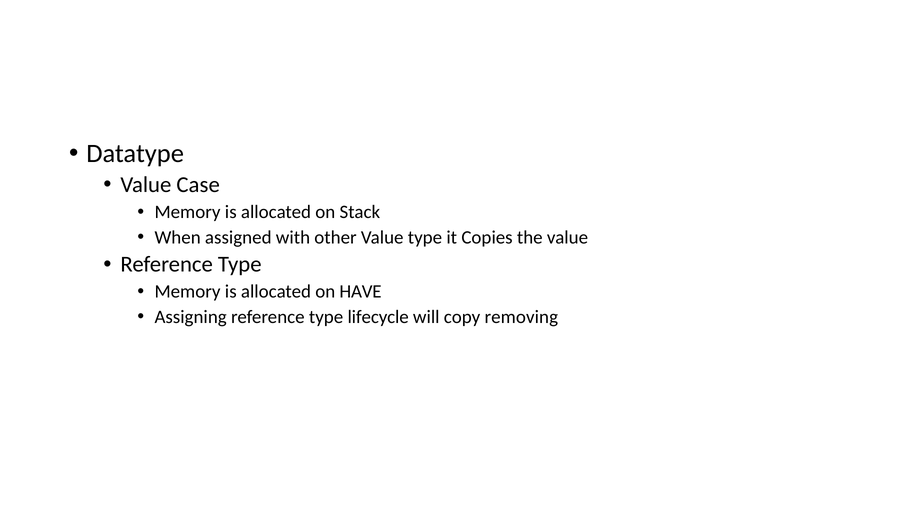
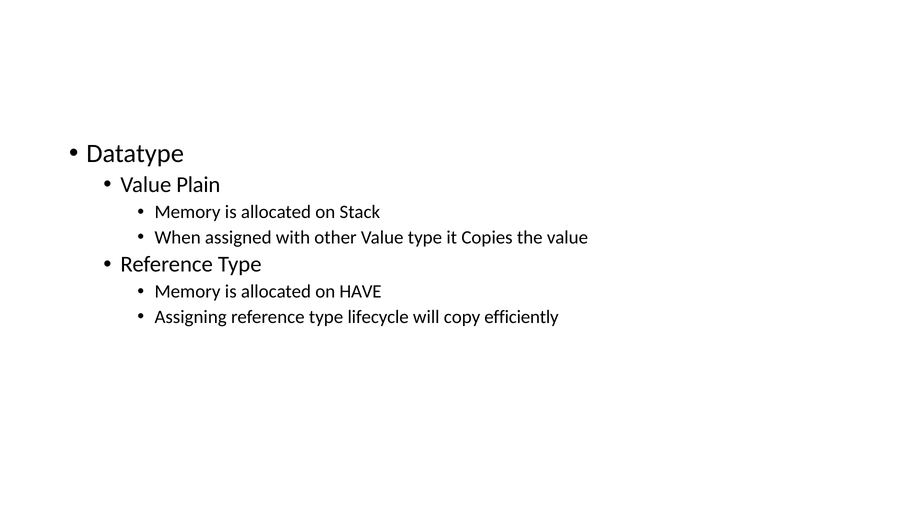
Case: Case -> Plain (198, 185)
removing: removing -> efficiently (521, 317)
